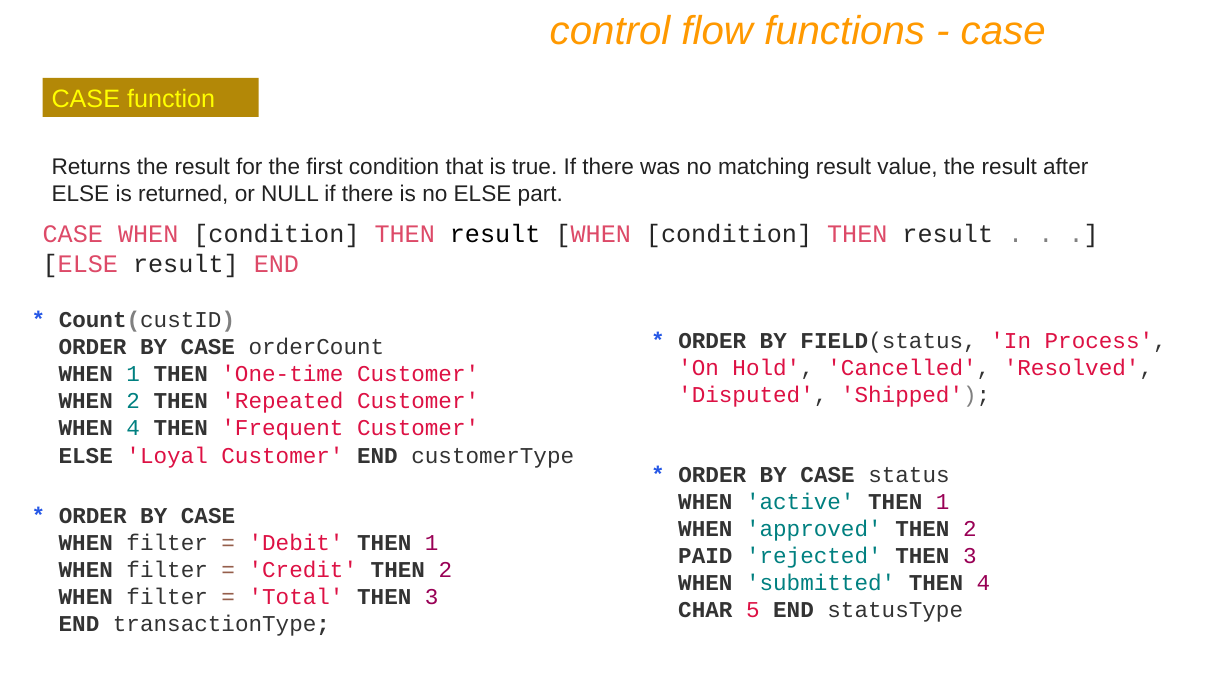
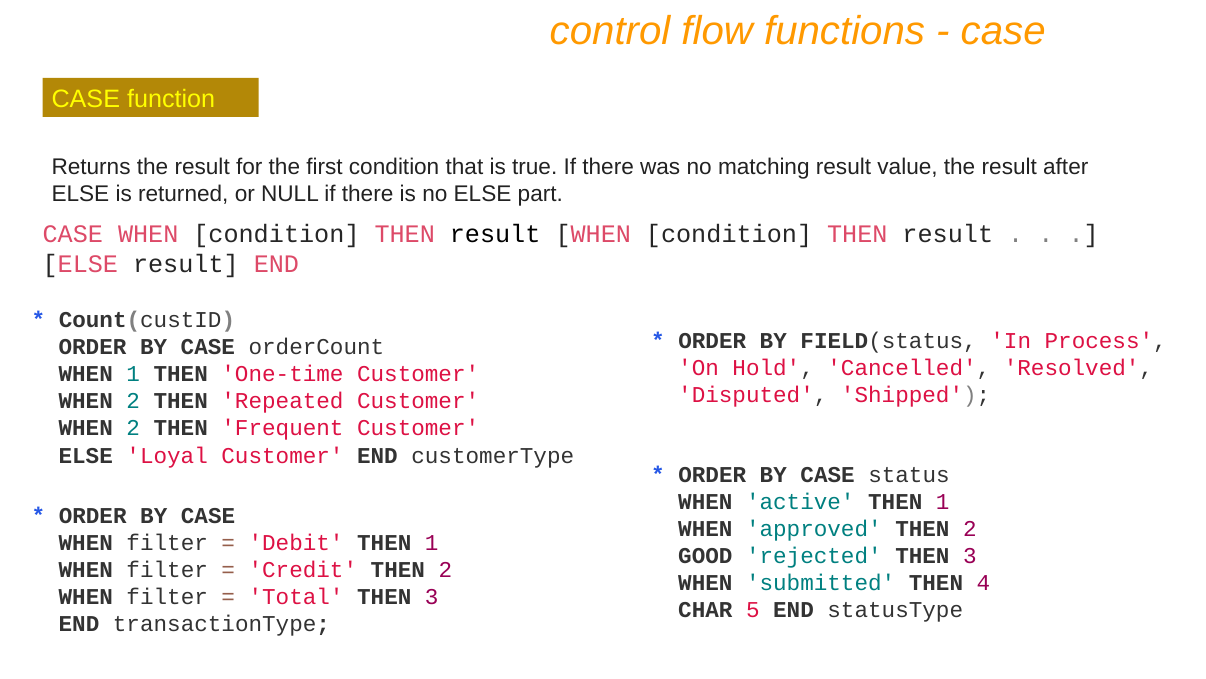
4: 4 -> 2 (133, 428)
PAID: PAID -> GOOD (705, 556)
